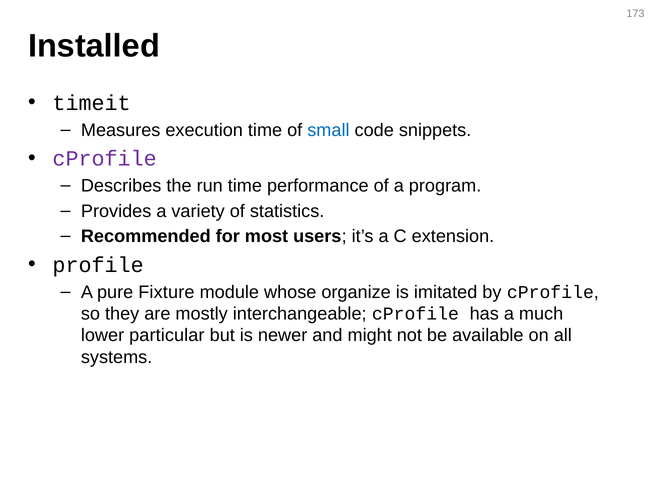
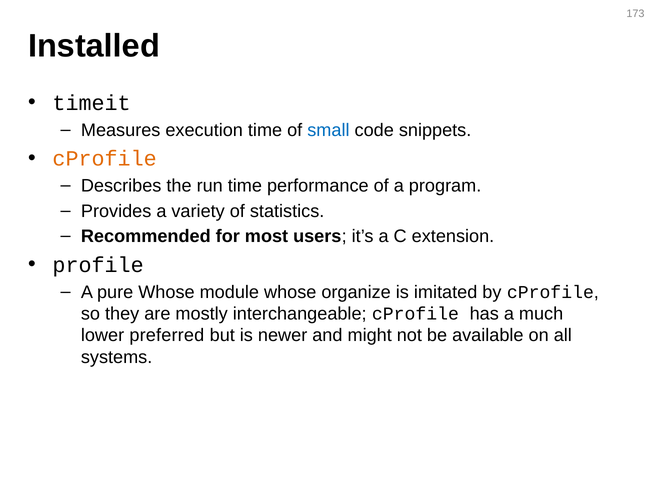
cProfile colour: purple -> orange (105, 159)
pure Fixture: Fixture -> Whose (166, 292)
particular: particular -> preferred (167, 336)
